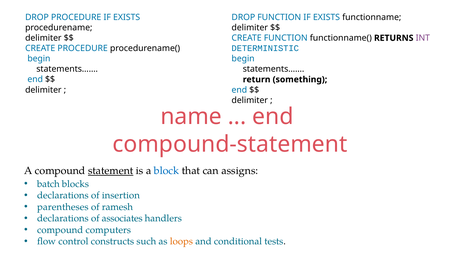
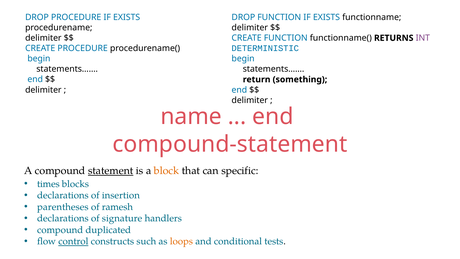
block colour: blue -> orange (166, 171)
assigns: assigns -> specific (240, 171)
batch: batch -> times (48, 184)
associates: associates -> signature (122, 218)
computers: computers -> duplicated (108, 230)
control underline: none -> present (73, 241)
